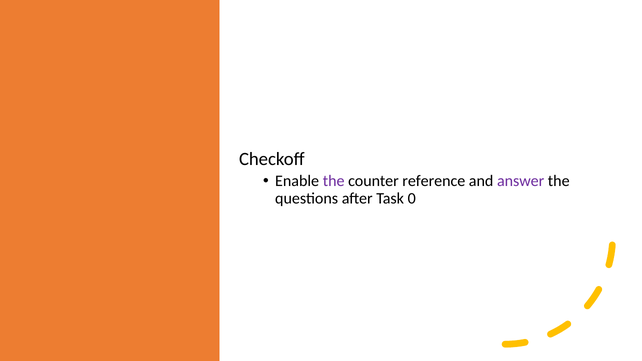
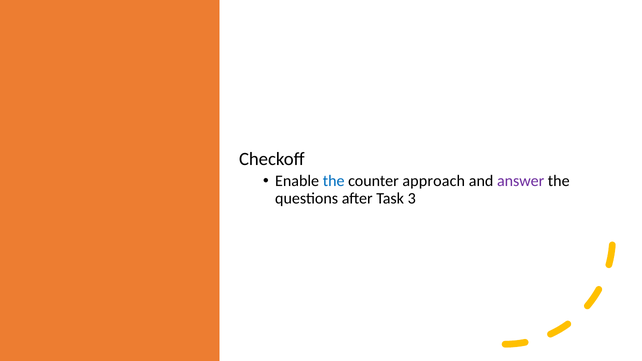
the colour: purple -> blue (334, 181)
reference: reference -> approach (434, 181)
0: 0 -> 3 (412, 199)
